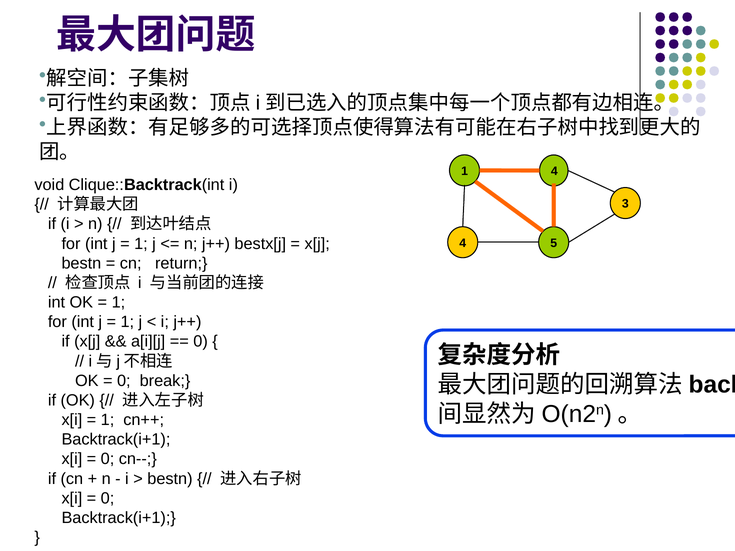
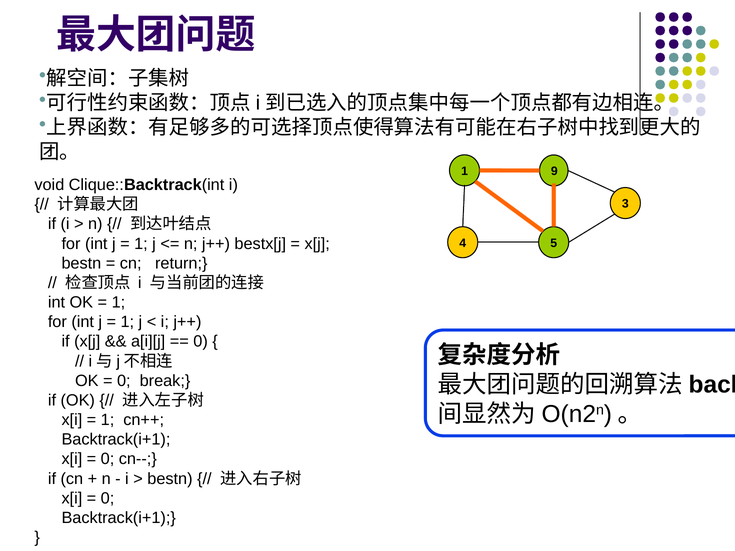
1 4: 4 -> 9 (554, 171)
